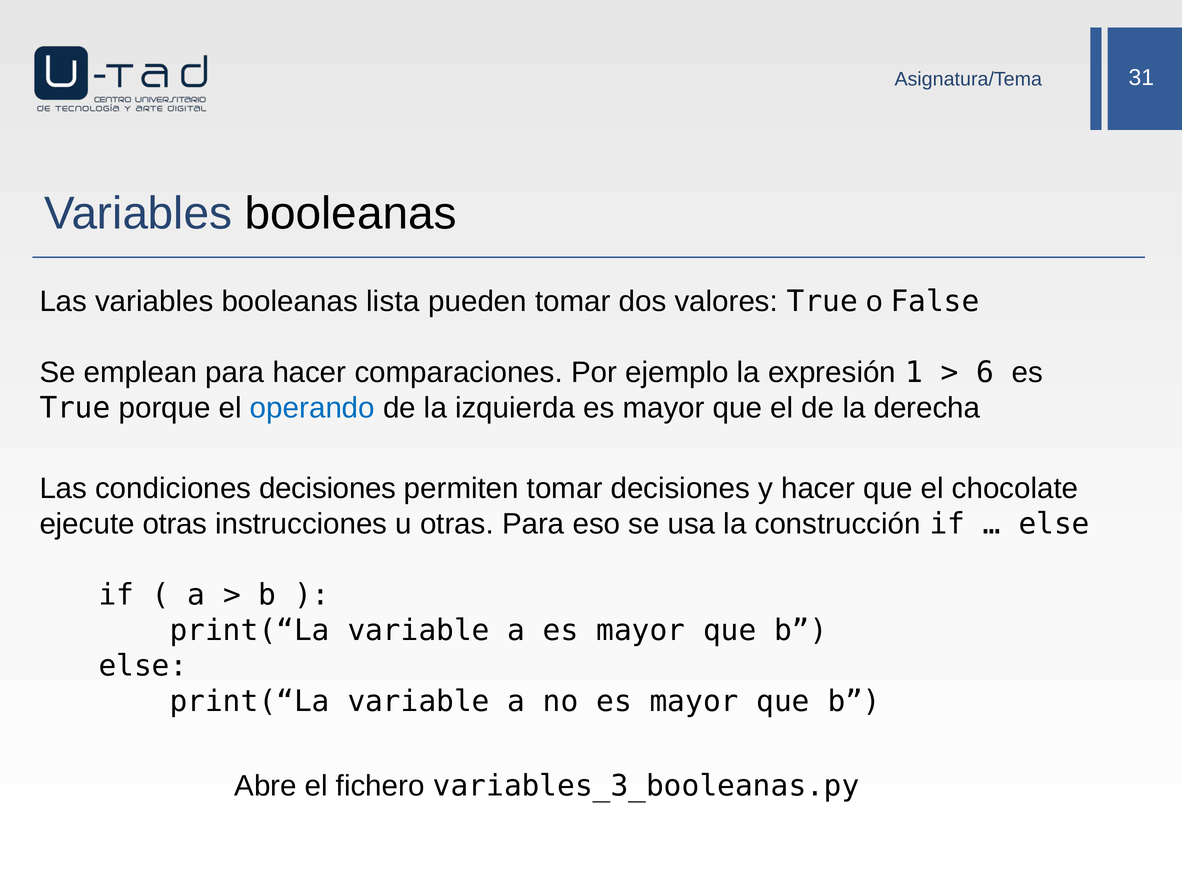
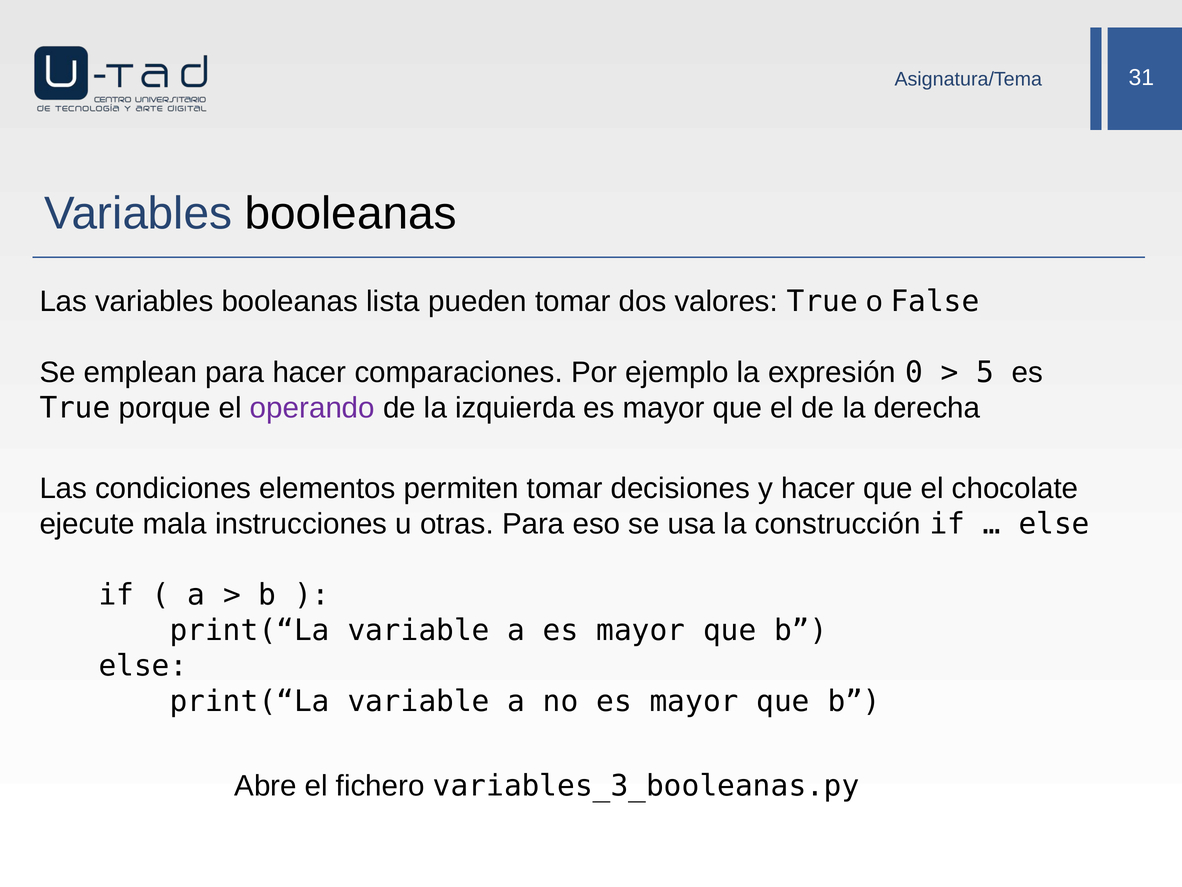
1: 1 -> 0 (914, 372)
6: 6 -> 5 (985, 372)
operando colour: blue -> purple (312, 408)
condiciones decisiones: decisiones -> elementos (328, 488)
ejecute otras: otras -> mala (175, 524)
